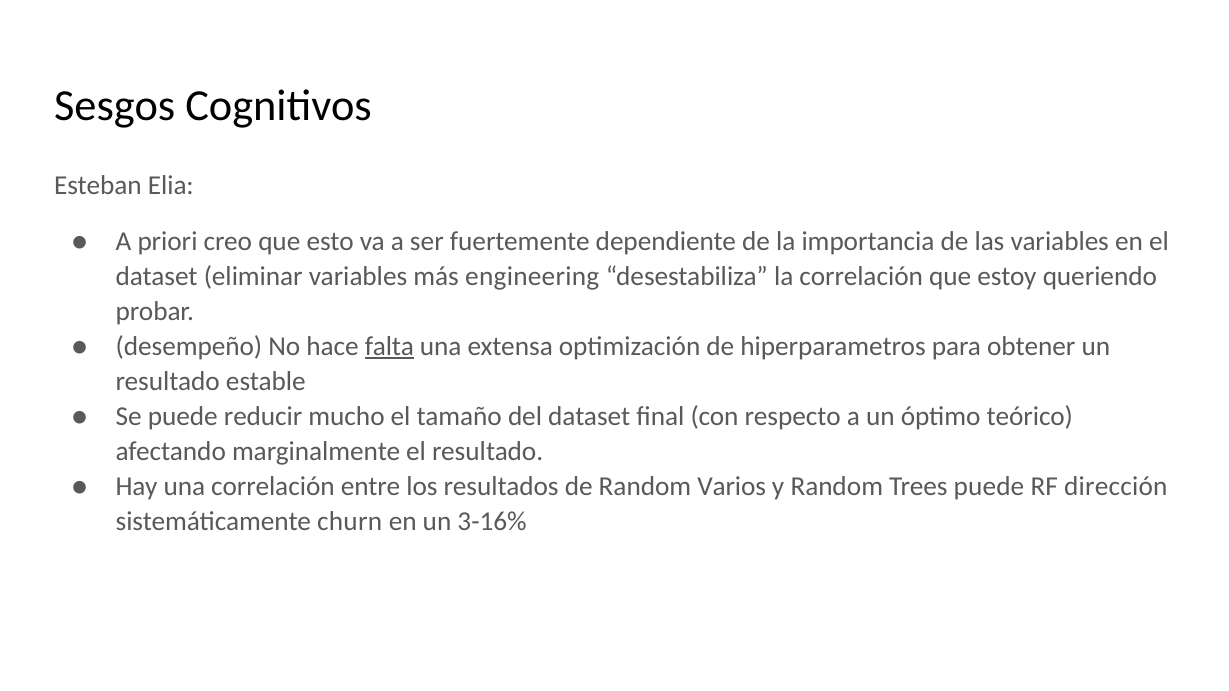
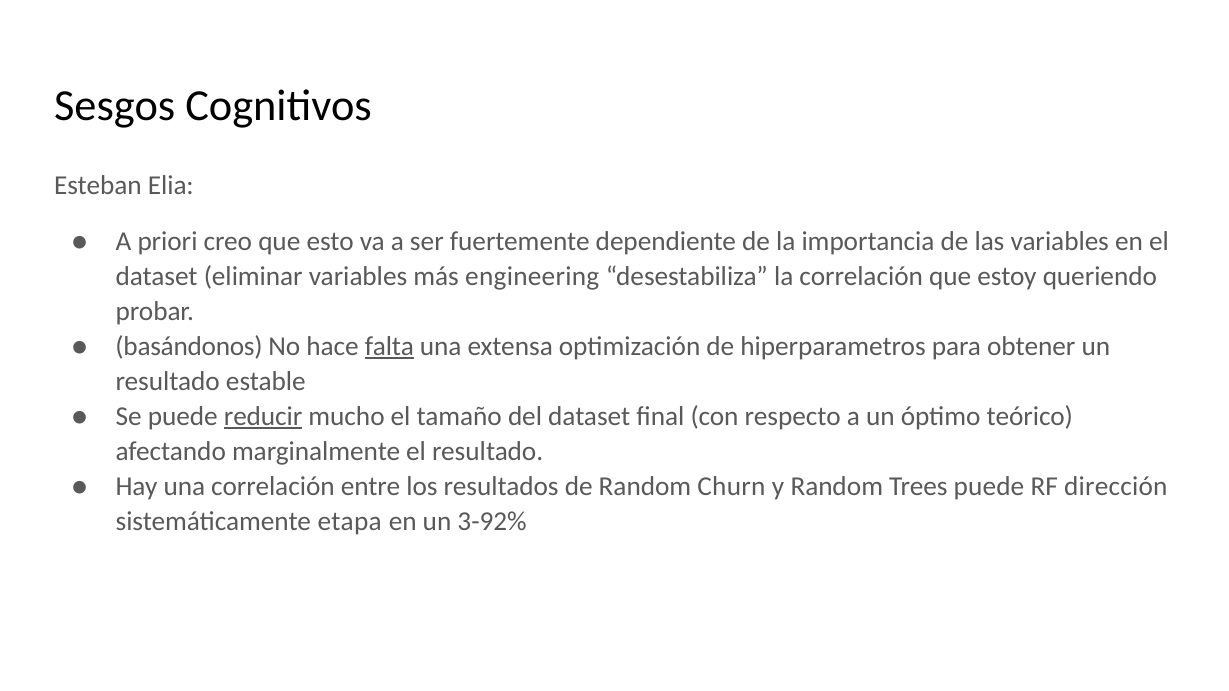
desempeño: desempeño -> basándonos (189, 346)
reducir underline: none -> present (263, 417)
Varios: Varios -> Churn (731, 487)
churn: churn -> etapa (350, 522)
3-16%: 3-16% -> 3-92% (492, 522)
